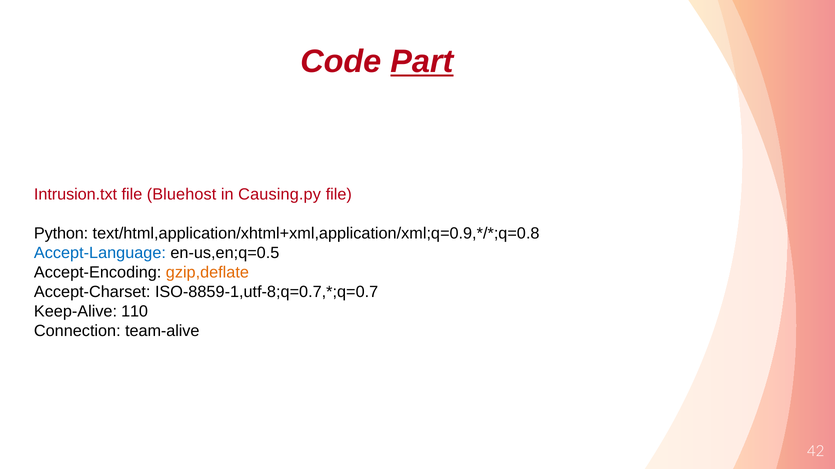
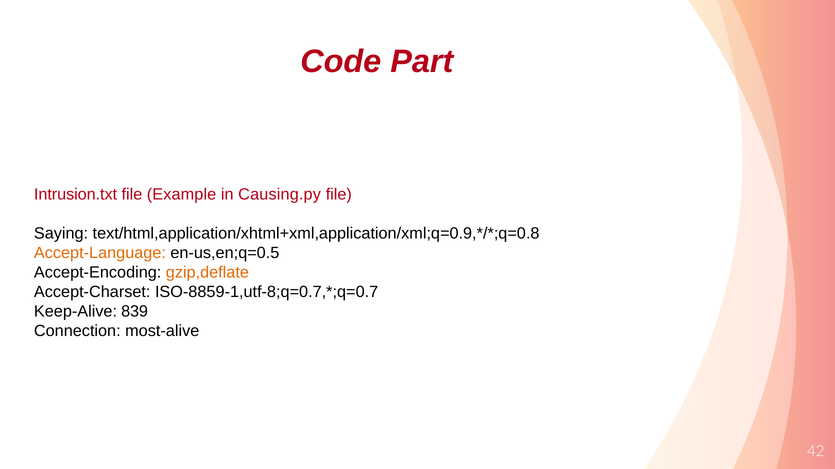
Part underline: present -> none (422, 62)
Bluehost: Bluehost -> Example (182, 195)
Python: Python -> Saying (61, 234)
Accept-Language colour: blue -> orange (100, 253)
110: 110 -> 839 (135, 312)
team-alive: team-alive -> most-alive (162, 331)
